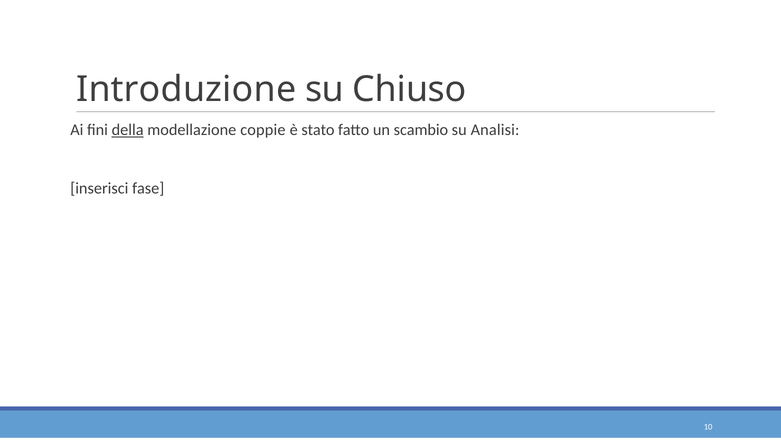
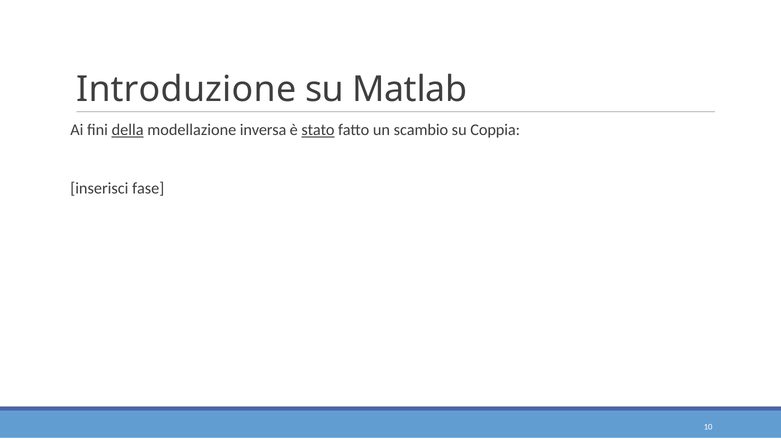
Chiuso: Chiuso -> Matlab (410, 89)
coppie: coppie -> inversa (263, 130)
stato underline: none -> present (318, 130)
Analisi: Analisi -> Coppia (495, 130)
